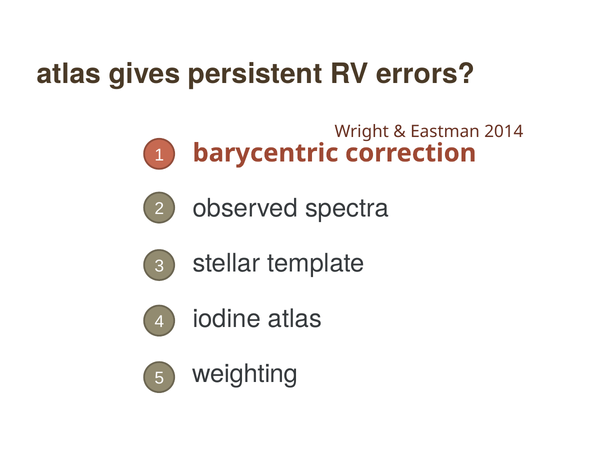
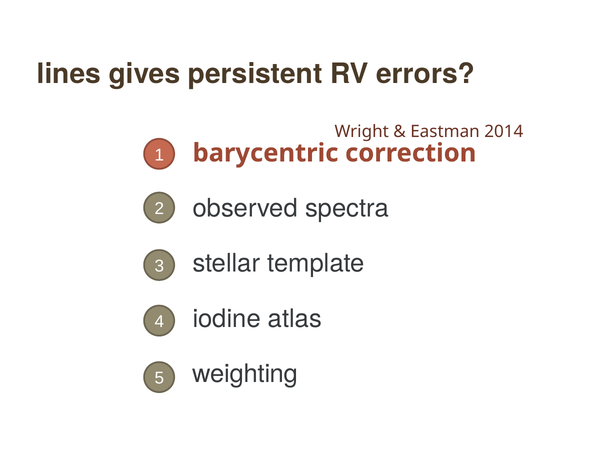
atlas: atlas -> lines (69, 74)
